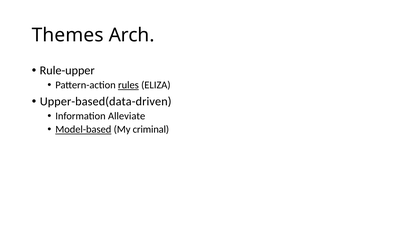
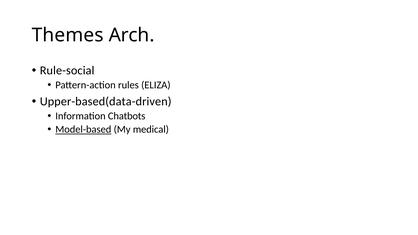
Rule-upper: Rule-upper -> Rule-social (67, 71)
rules underline: present -> none (128, 85)
Alleviate: Alleviate -> Chatbots (127, 116)
criminal: criminal -> medical (151, 130)
